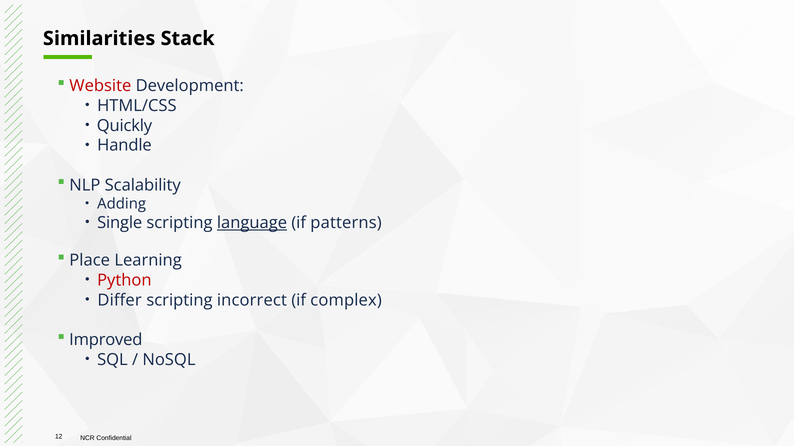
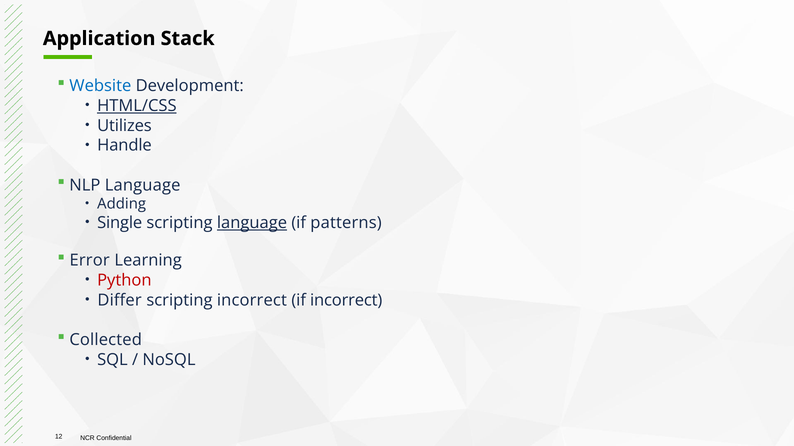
Similarities: Similarities -> Application (99, 39)
Website colour: red -> blue (100, 86)
HTML/CSS underline: none -> present (137, 106)
Quickly: Quickly -> Utilizes (124, 126)
NLP Scalability: Scalability -> Language (143, 185)
Place: Place -> Error (90, 261)
if complex: complex -> incorrect (346, 301)
Improved: Improved -> Collected (106, 340)
